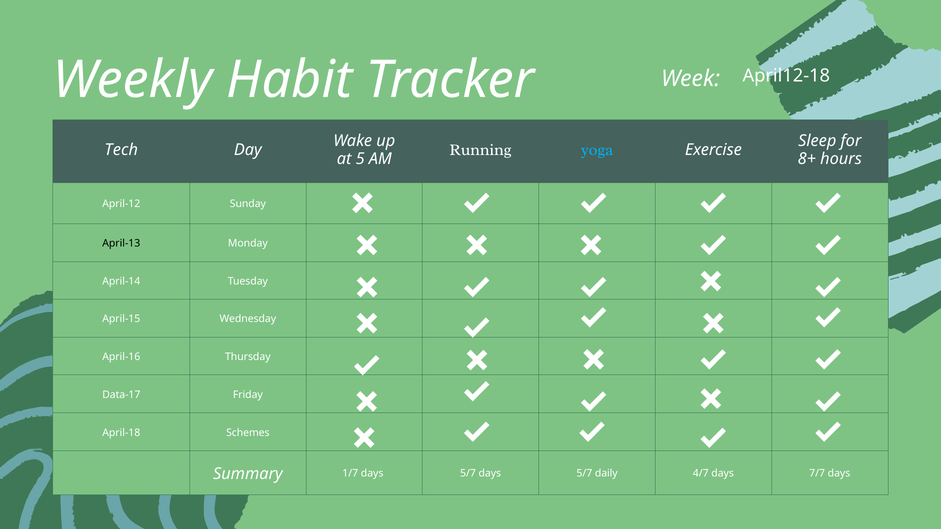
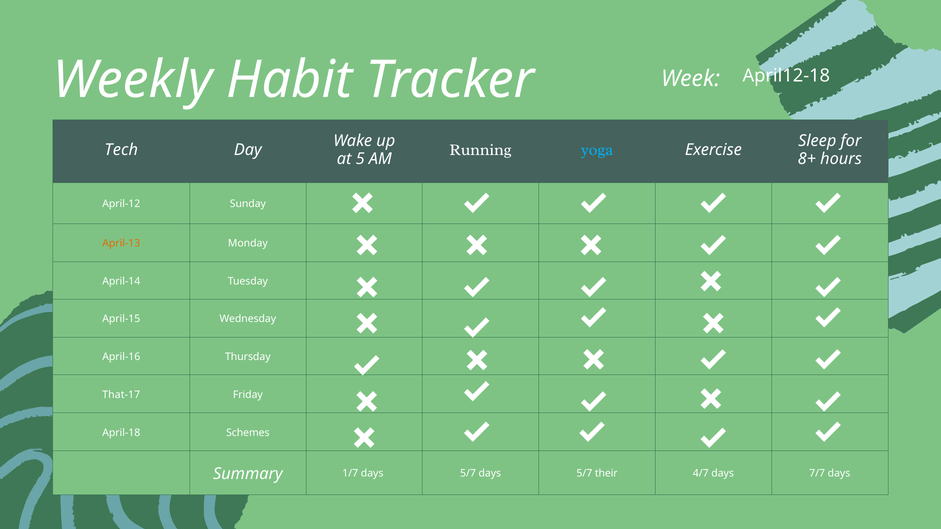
April-13 colour: black -> orange (121, 244)
Data-17: Data-17 -> That-17 (121, 395)
daily: daily -> their (606, 474)
